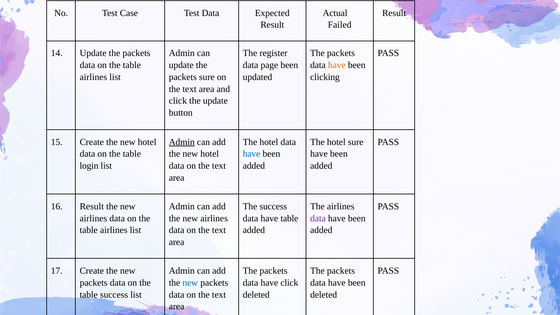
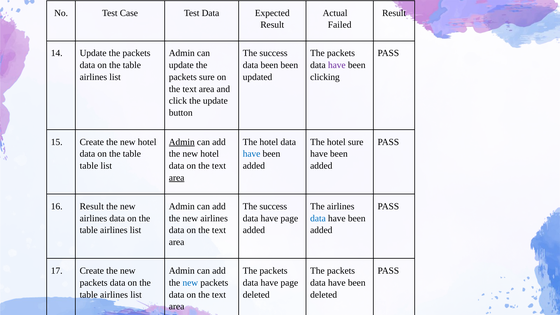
register: register -> success (274, 53)
data page: page -> been (269, 65)
have colour: orange -> purple (337, 65)
login: login -> table (89, 166)
area underline: none -> present (177, 178)
table: table -> page (289, 218)
data colour: purple -> blue (318, 218)
click: click -> page (289, 283)
success: success -> airlines (114, 295)
